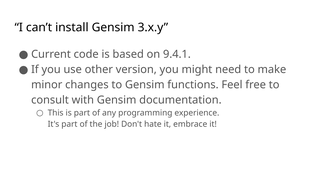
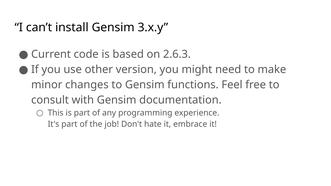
9.4.1: 9.4.1 -> 2.6.3 (177, 54)
